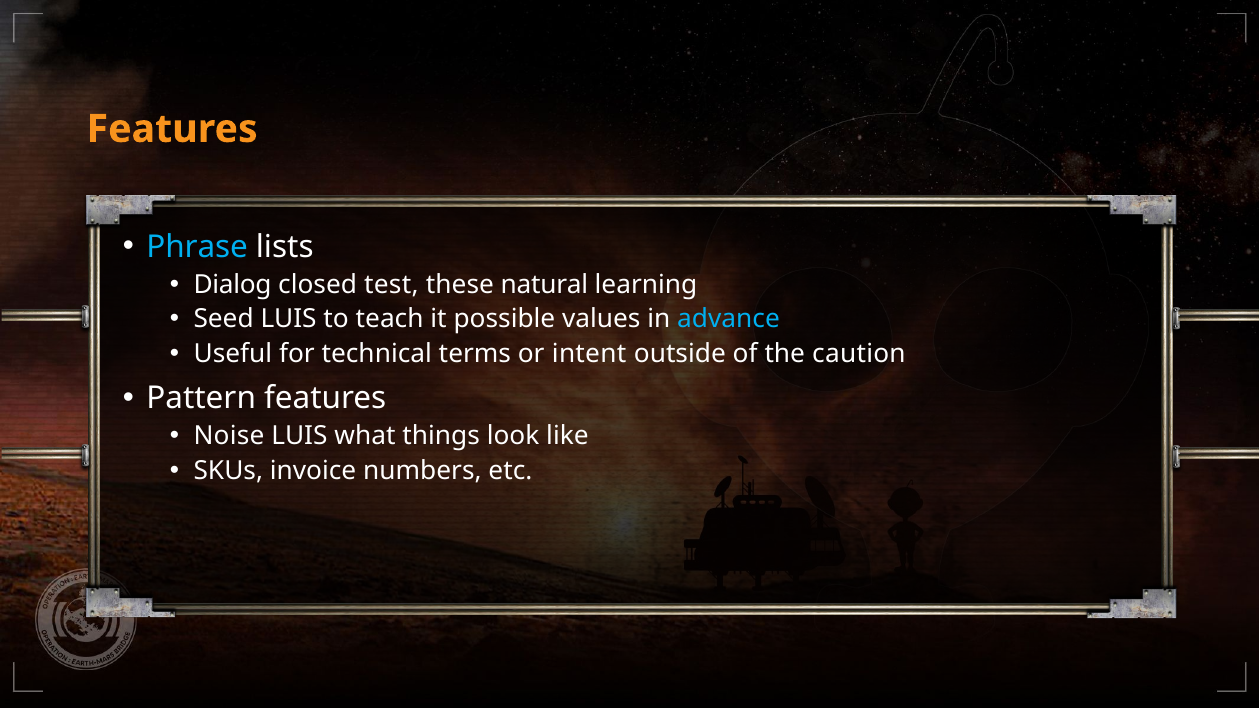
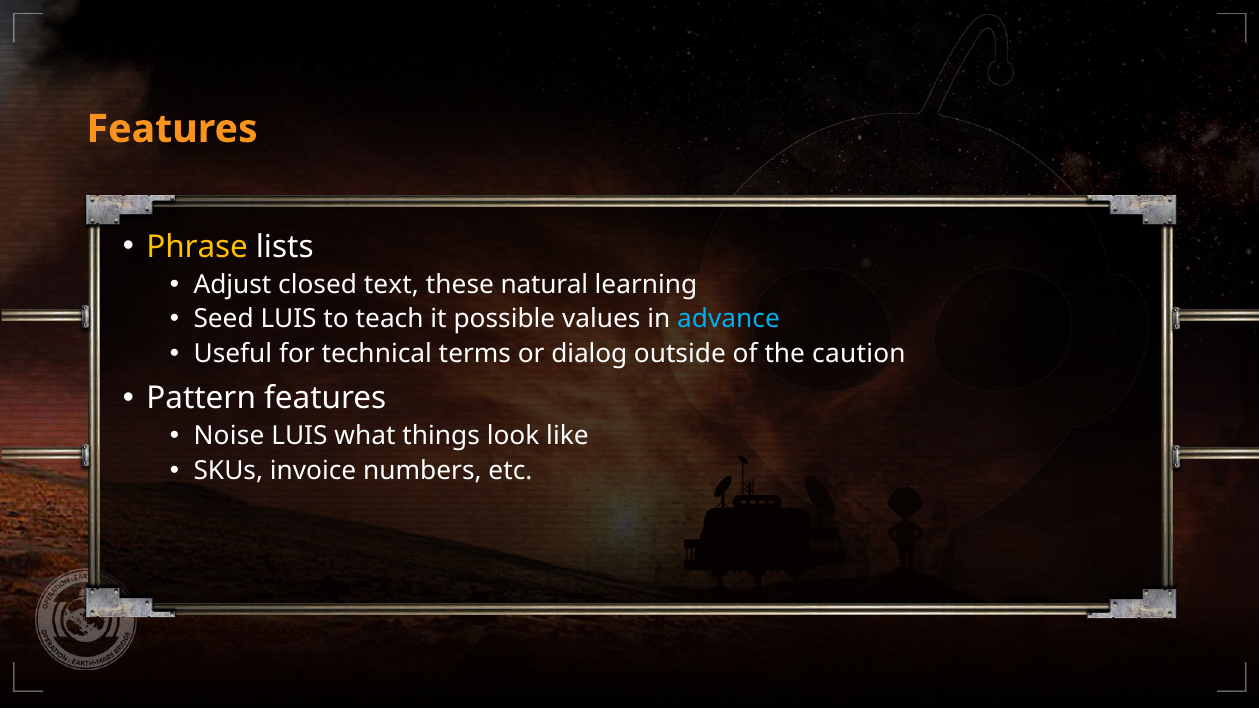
Phrase colour: light blue -> yellow (197, 247)
Dialog: Dialog -> Adjust (232, 284)
test: test -> text (391, 284)
intent: intent -> dialog (589, 354)
